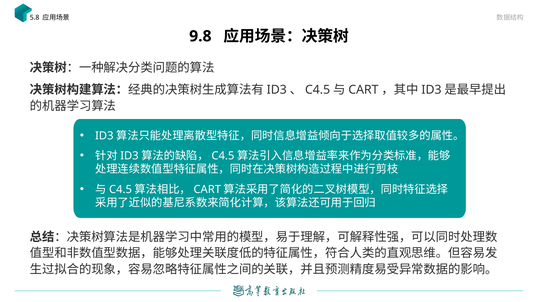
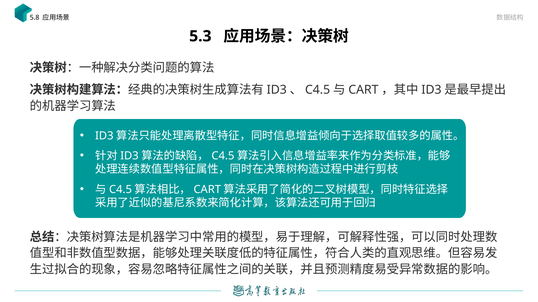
9.8: 9.8 -> 5.3 (200, 36)
